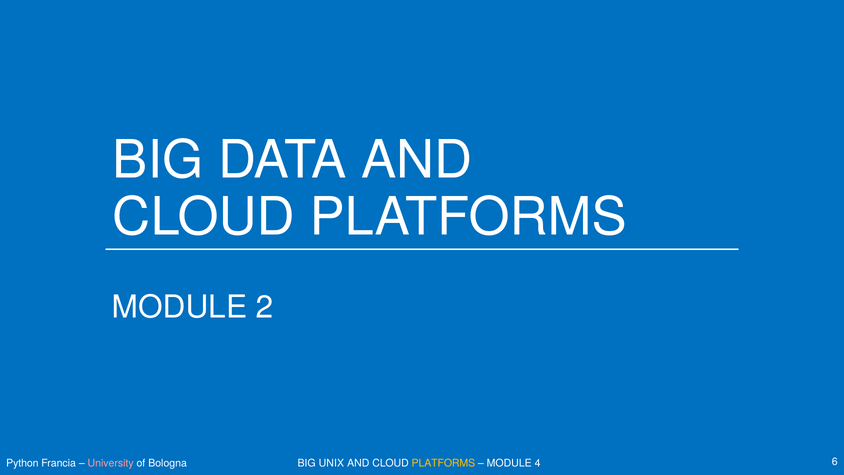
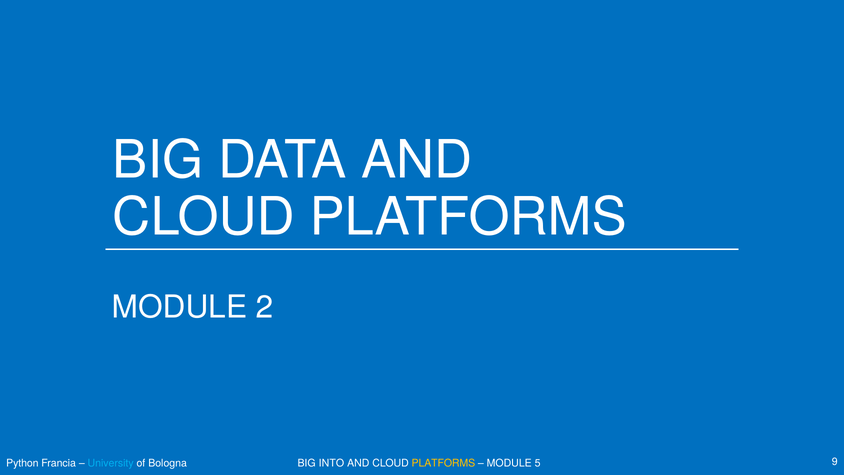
University colour: pink -> light blue (111, 463)
UNIX: UNIX -> INTO (331, 463)
4: 4 -> 5 (538, 463)
6: 6 -> 9 (835, 462)
